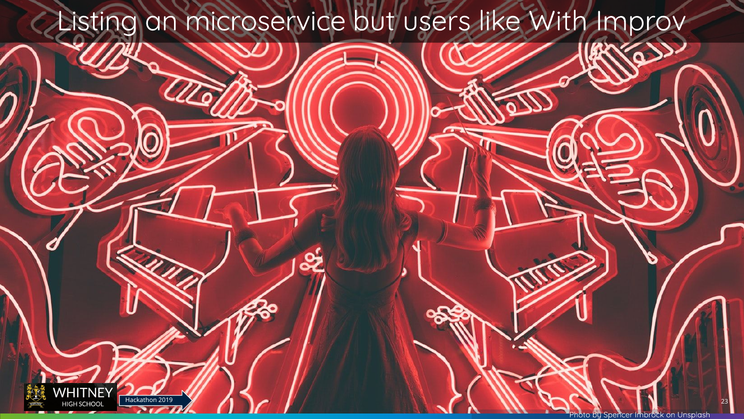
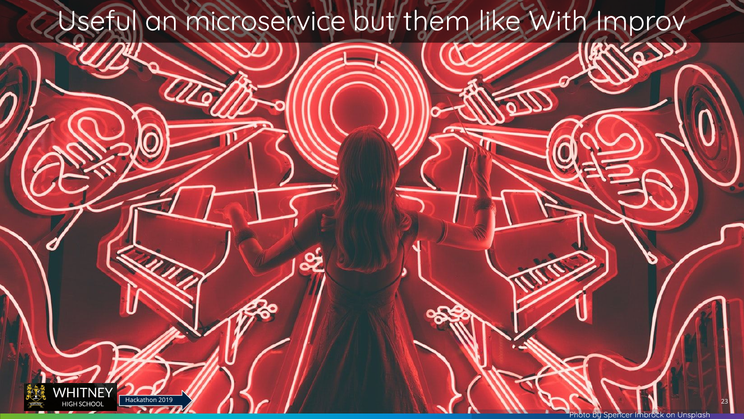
Listing: Listing -> Useful (97, 21)
users: users -> them (437, 21)
